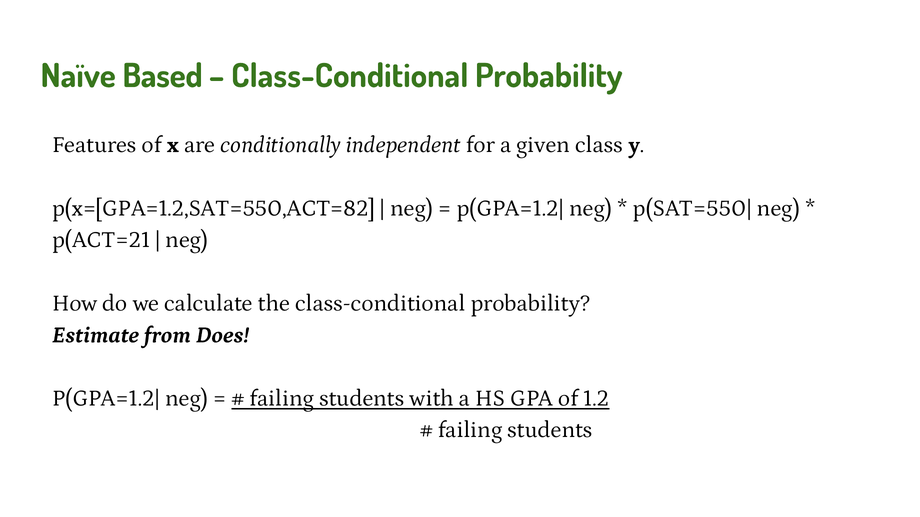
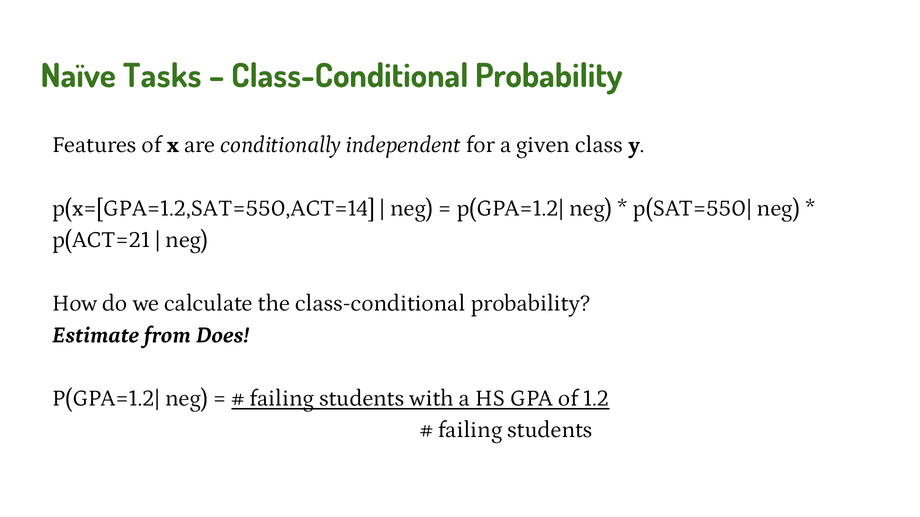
Based: Based -> Tasks (162, 76)
p(x=[GPA=1.2,SAT=550,ACT=82: p(x=[GPA=1.2,SAT=550,ACT=82 -> p(x=[GPA=1.2,SAT=550,ACT=14 (213, 208)
